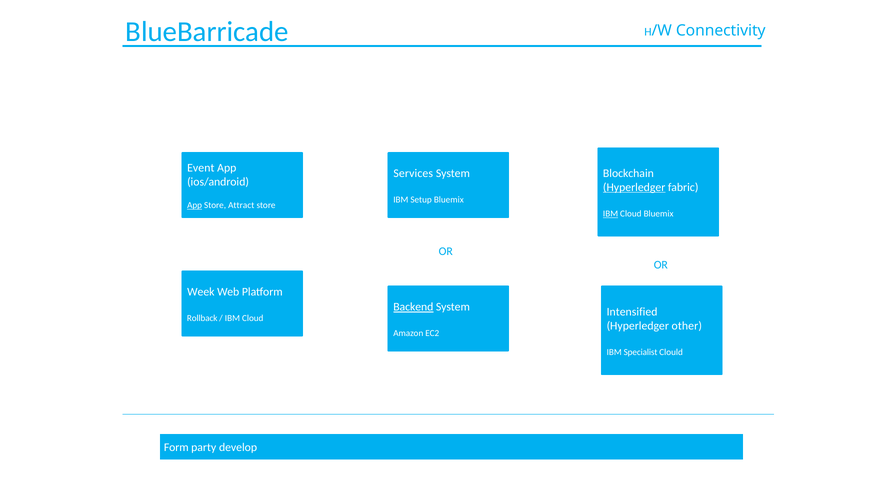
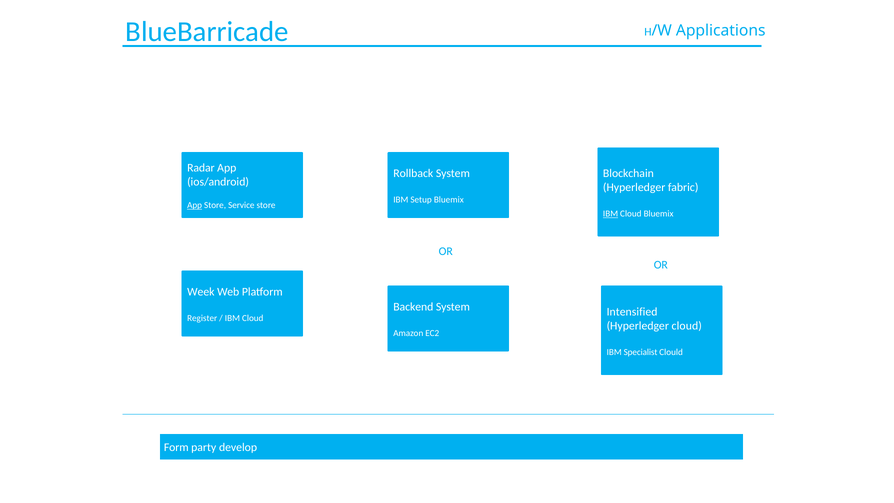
Connectivity: Connectivity -> Applications (721, 31)
Event: Event -> Radar (201, 168)
Services: Services -> Rollback (413, 173)
Hyperledger underline: present -> none (634, 187)
Attract: Attract -> Service (241, 205)
Backend underline: present -> none (413, 307)
Rollback: Rollback -> Register (202, 318)
Hyperledger other: other -> cloud (687, 326)
